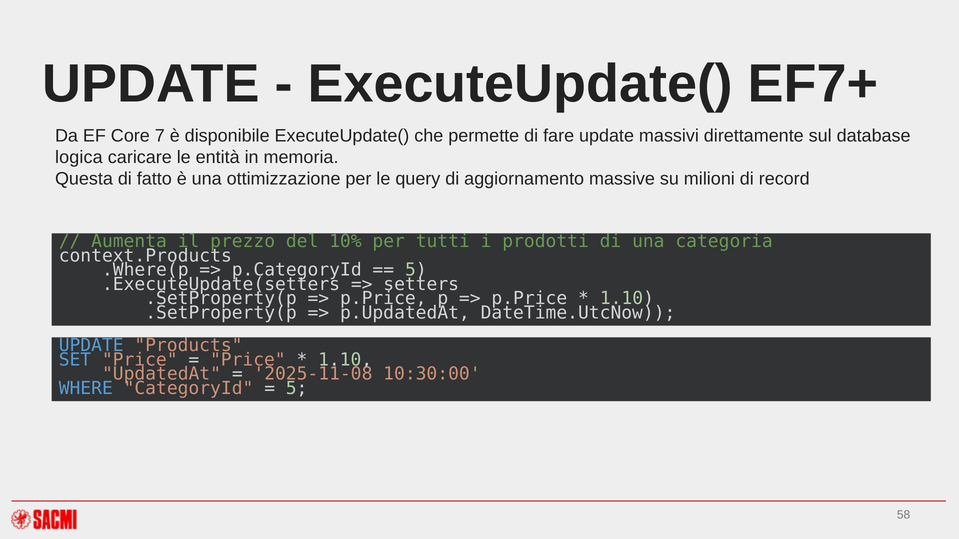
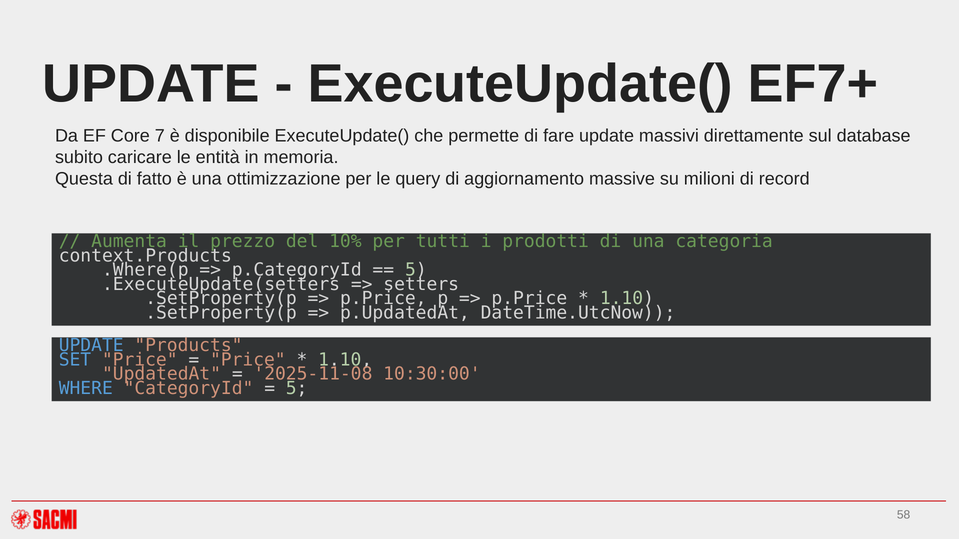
logica: logica -> subito (79, 157)
